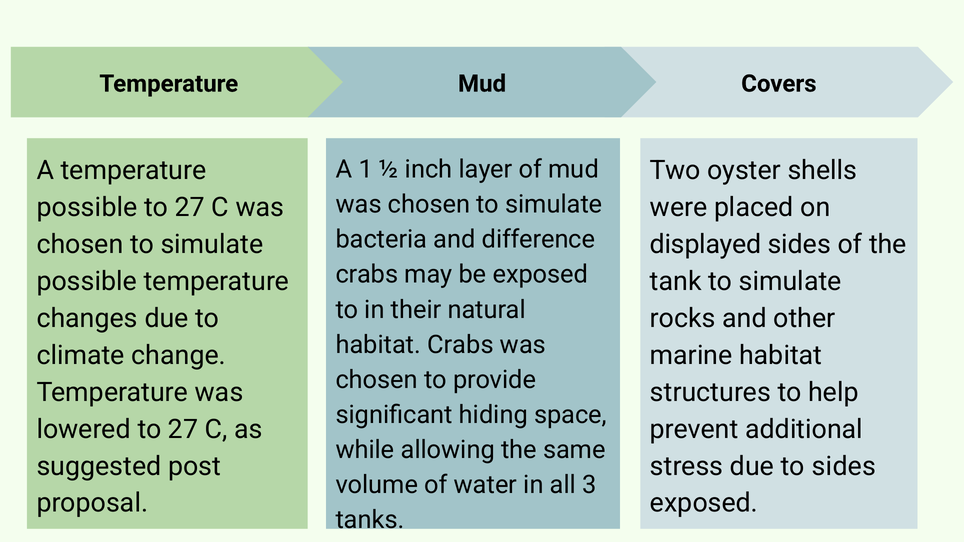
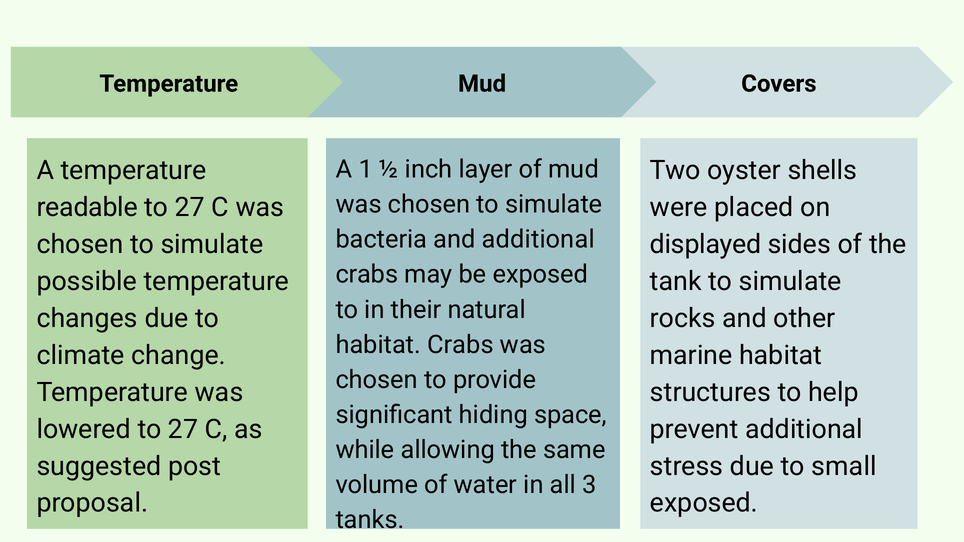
possible: possible -> readable (87, 208)
and difference: difference -> additional (538, 240)
to sides: sides -> small (844, 466)
